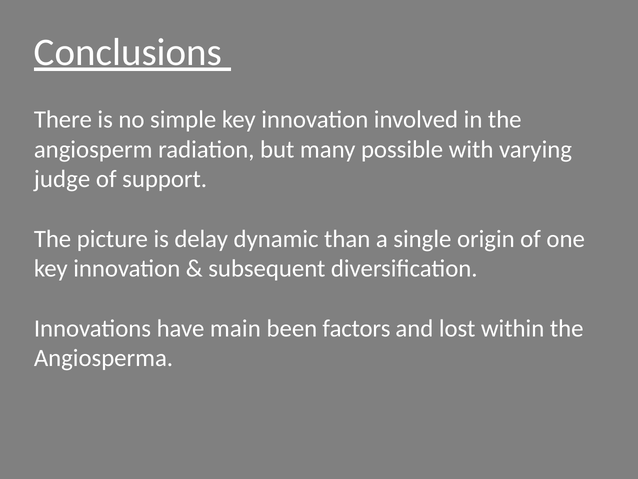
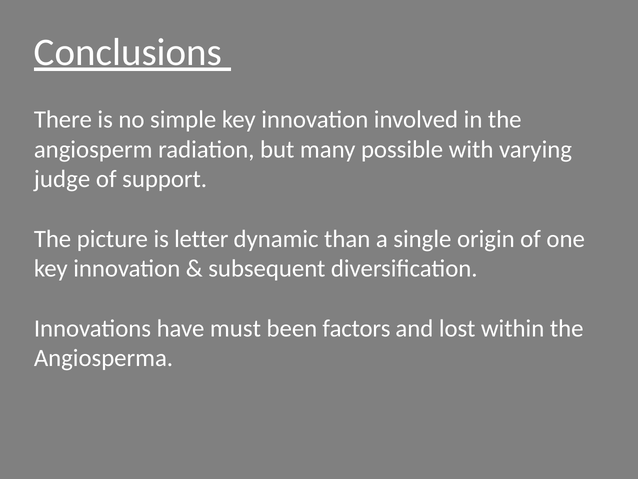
delay: delay -> letter (201, 239)
main: main -> must (235, 328)
